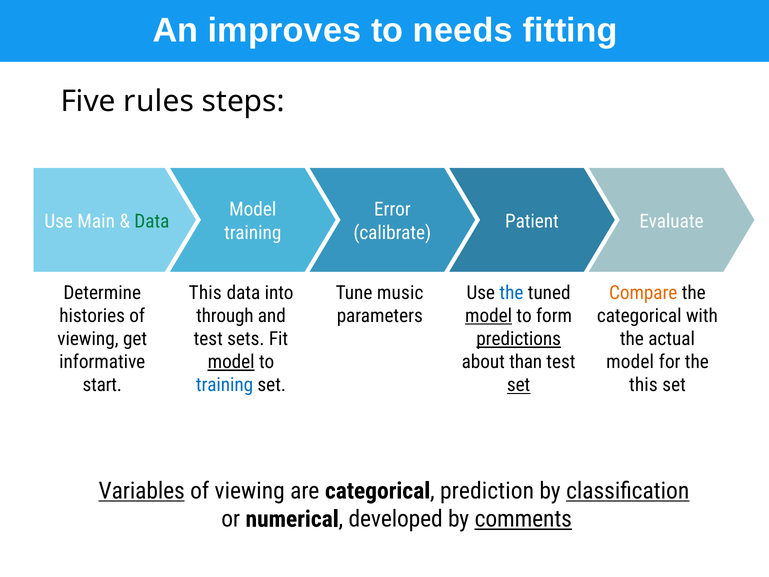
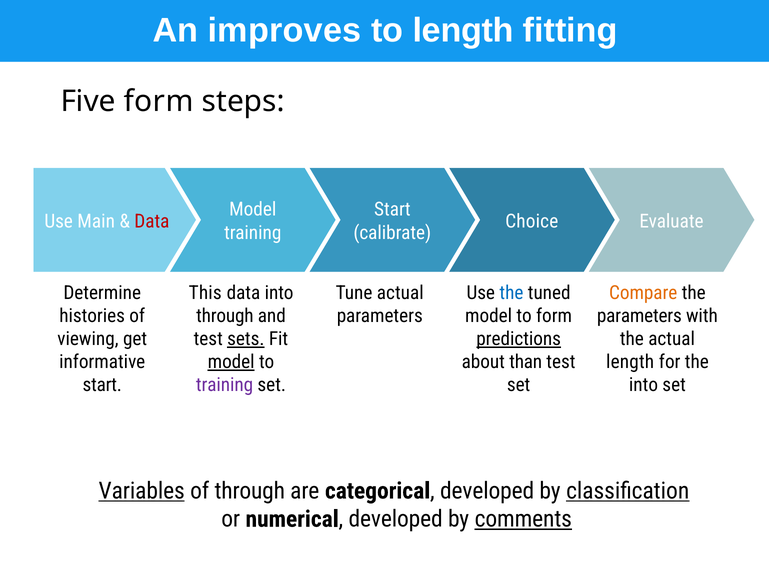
to needs: needs -> length (463, 31)
Five rules: rules -> form (159, 101)
Error: Error -> Start (392, 210)
Data colour: green -> red (152, 221)
Patient: Patient -> Choice (532, 221)
Tune music: music -> actual (400, 293)
model underline: present -> none (489, 316)
categorical: categorical -> parameters (639, 316)
sets underline: none -> present (246, 339)
model: model -> length (630, 362)
training colour: blue -> purple (225, 385)
set underline: present -> none (519, 385)
this: this -> into (643, 385)
viewing: viewing -> through (250, 491)
categorical prediction: prediction -> developed (487, 491)
